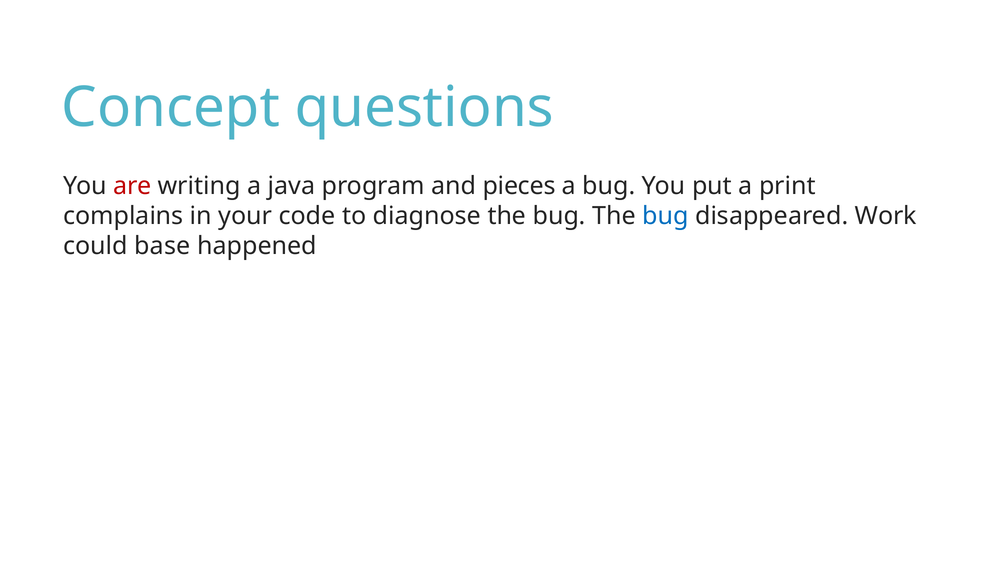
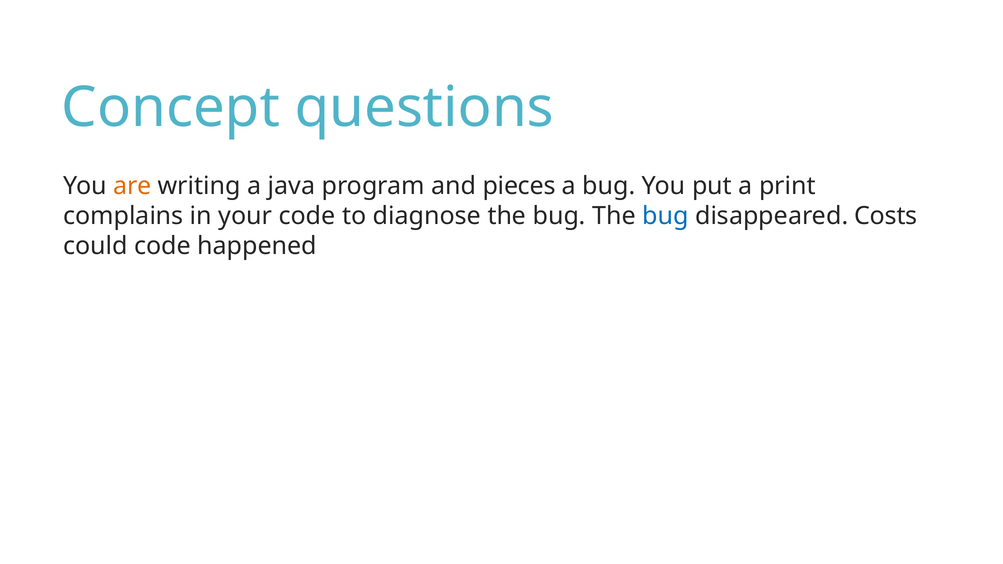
are colour: red -> orange (132, 186)
Work: Work -> Costs (886, 216)
could base: base -> code (162, 246)
